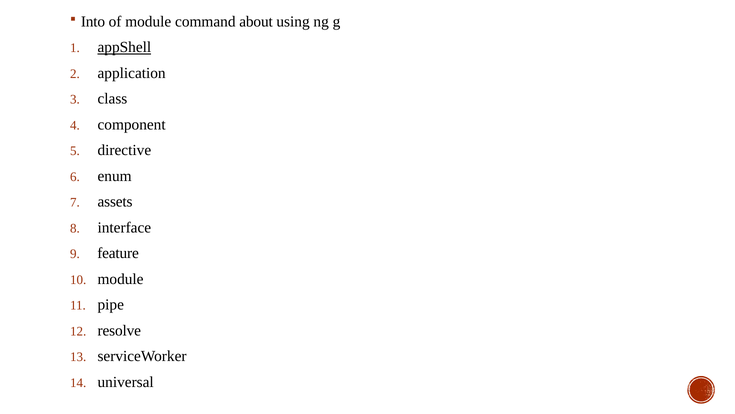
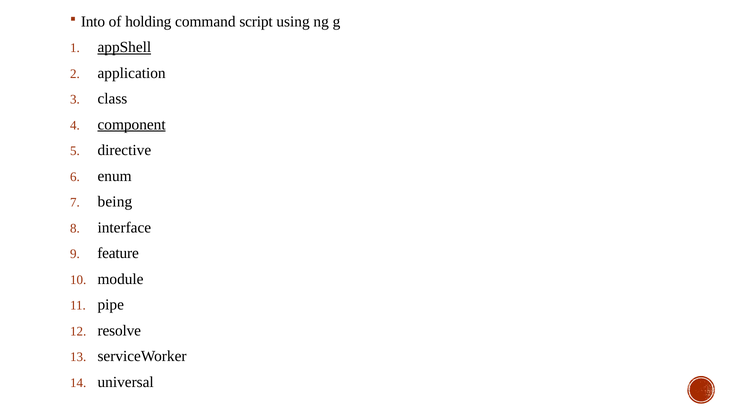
of module: module -> holding (148, 21)
about: about -> script (256, 21)
component underline: none -> present (132, 124)
assets: assets -> being (115, 201)
